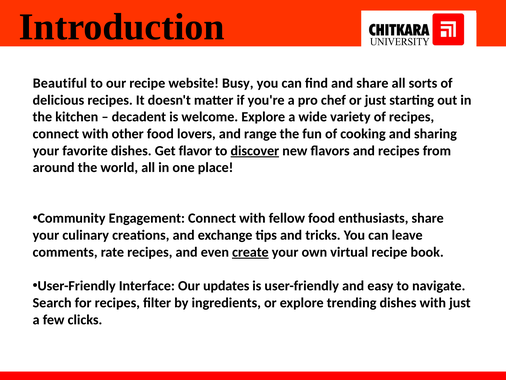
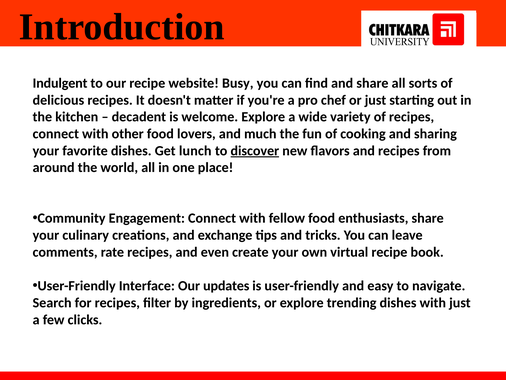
Beautiful: Beautiful -> Indulgent (60, 83)
range: range -> much (260, 134)
flavor: flavor -> lunch (195, 151)
create underline: present -> none (250, 252)
